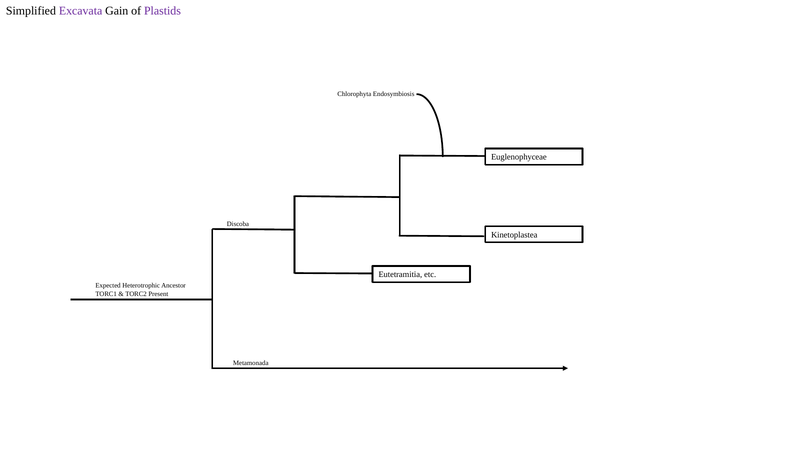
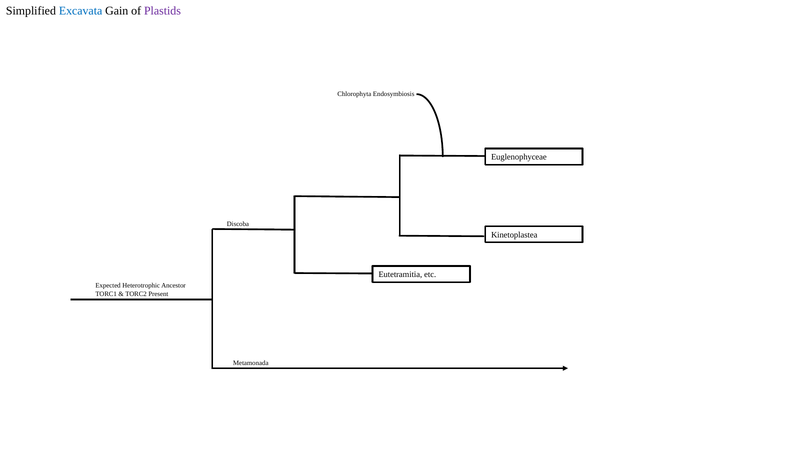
Excavata colour: purple -> blue (81, 11)
